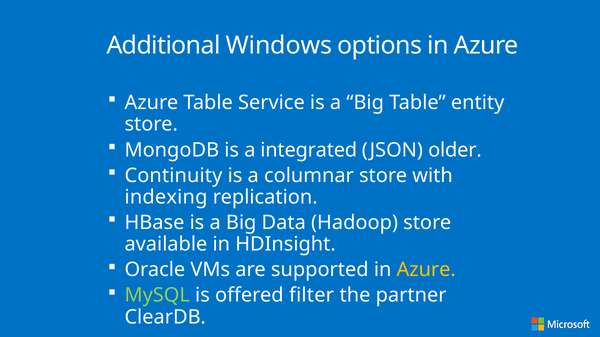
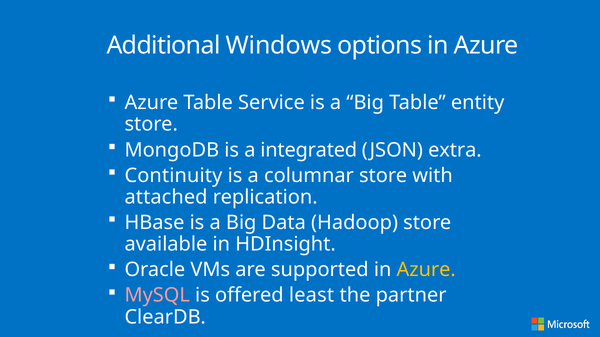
older: older -> extra (455, 150)
indexing: indexing -> attached (166, 197)
MySQL colour: light green -> pink (157, 296)
filter: filter -> least (312, 296)
